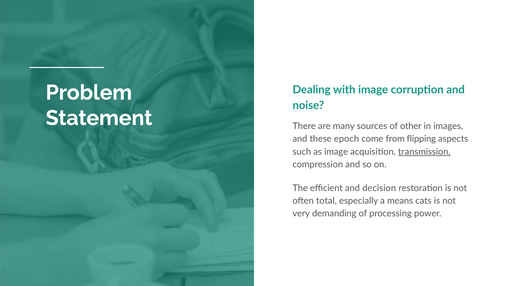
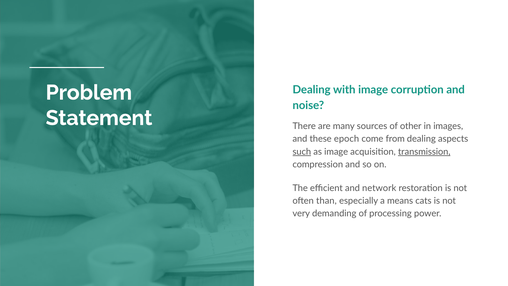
from flipping: flipping -> dealing (421, 139)
such underline: none -> present (302, 152)
decision: decision -> network (379, 188)
total: total -> than (326, 201)
